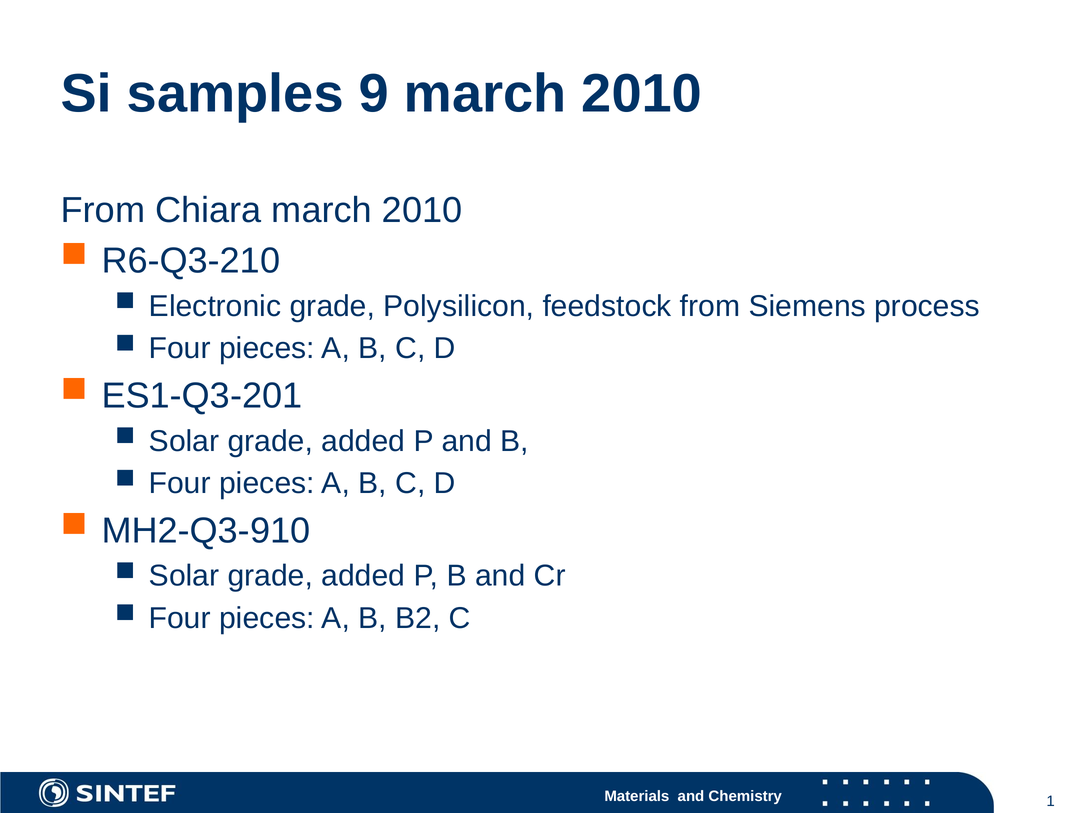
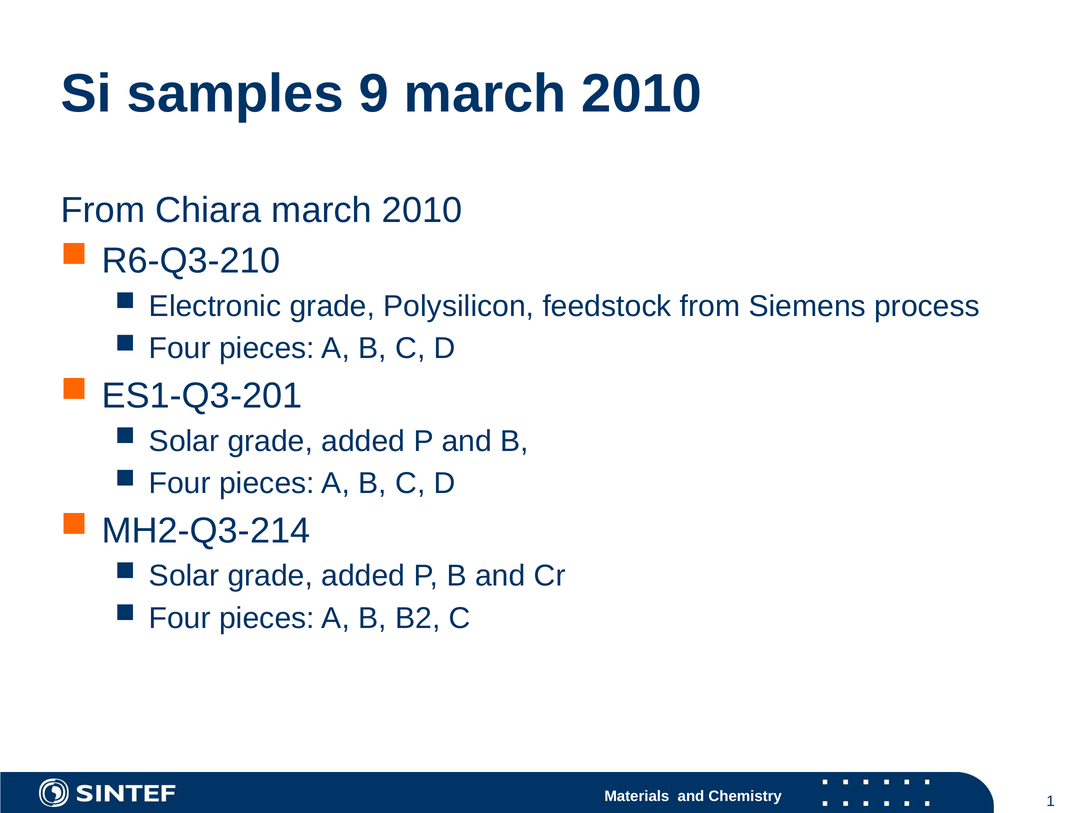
MH2-Q3-910: MH2-Q3-910 -> MH2-Q3-214 (206, 531)
